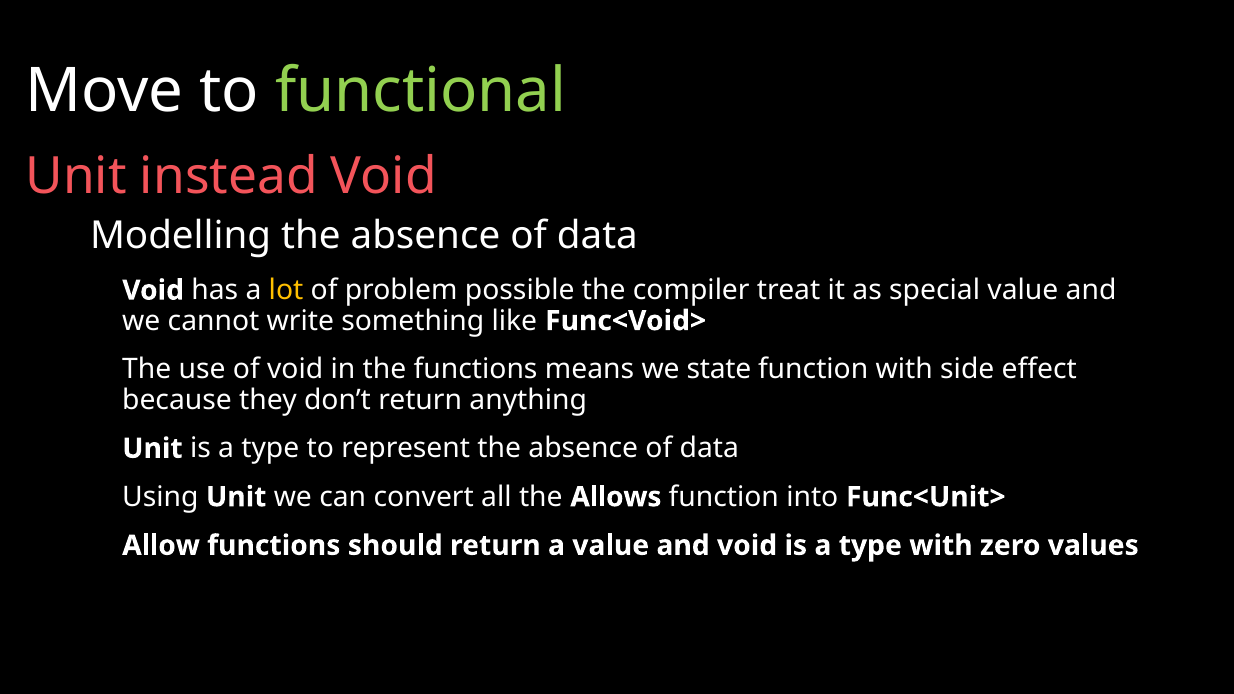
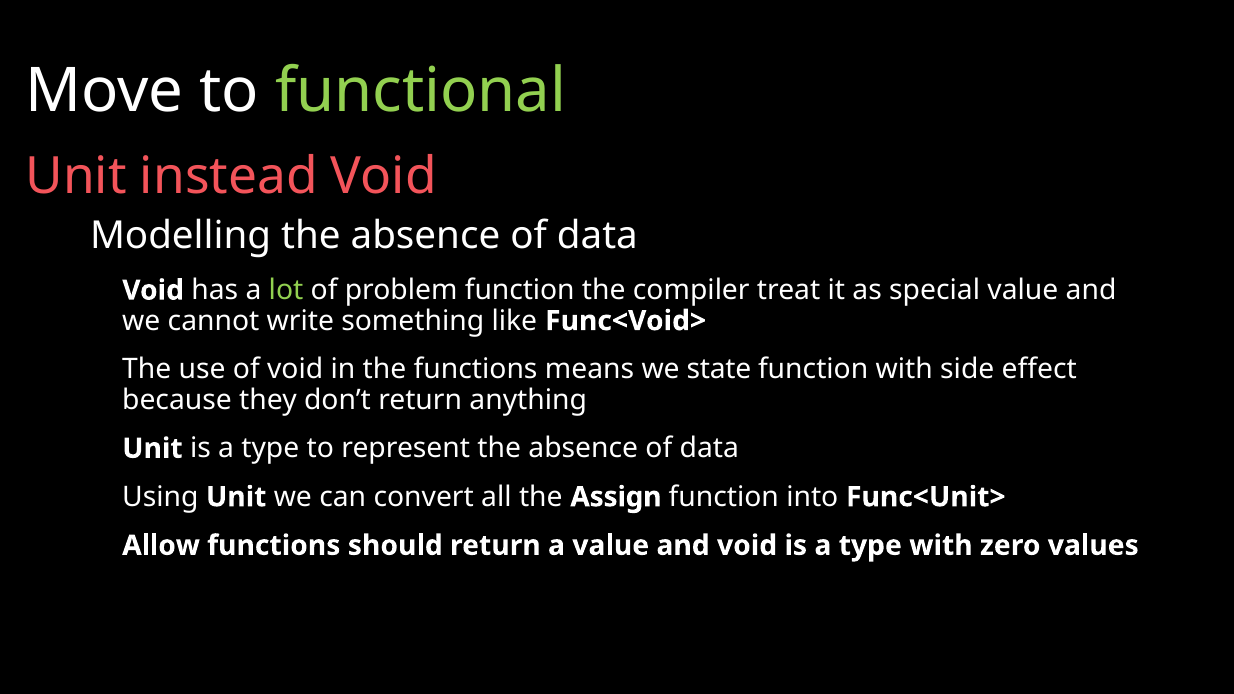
lot colour: yellow -> light green (286, 290)
problem possible: possible -> function (520, 290)
Allows: Allows -> Assign (616, 497)
